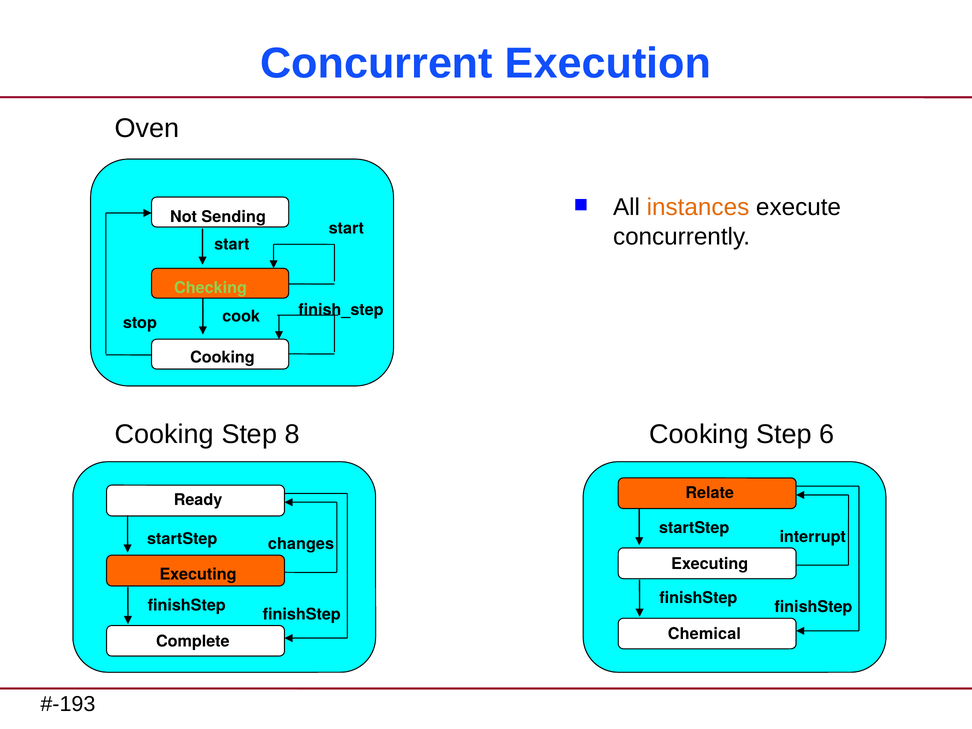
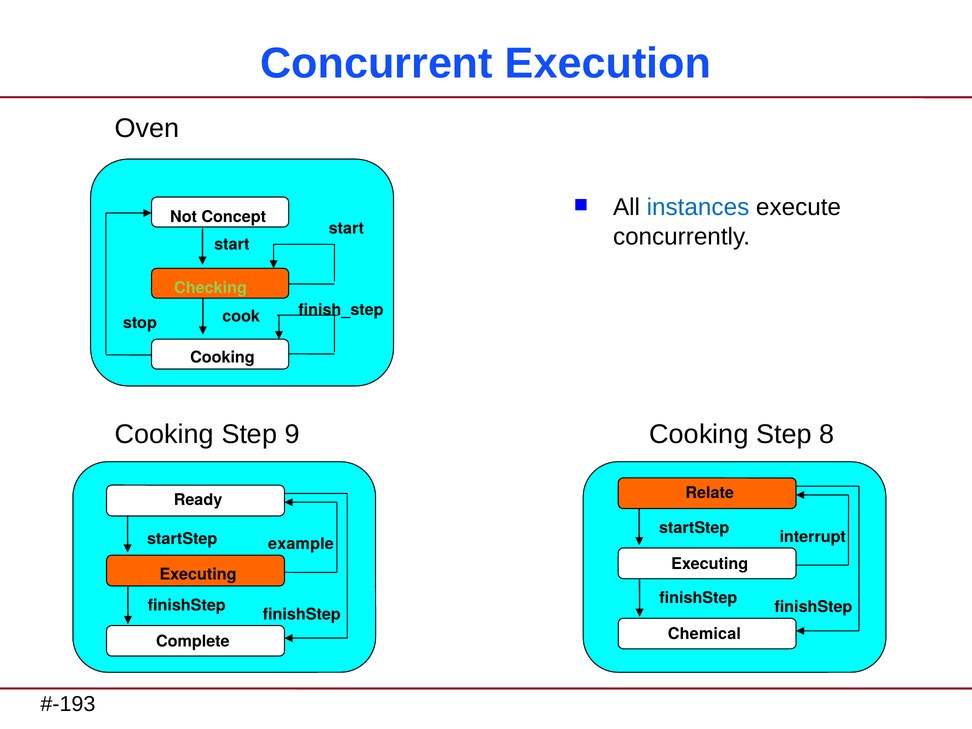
instances colour: orange -> blue (698, 207)
Sending: Sending -> Concept (234, 217)
8: 8 -> 9 (292, 434)
6: 6 -> 8 (827, 434)
changes: changes -> example (301, 544)
